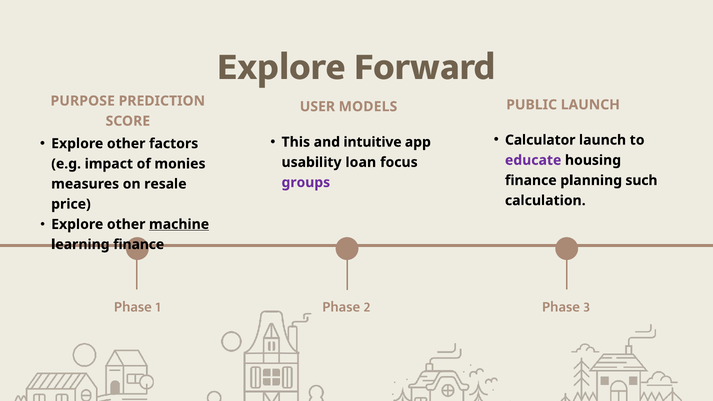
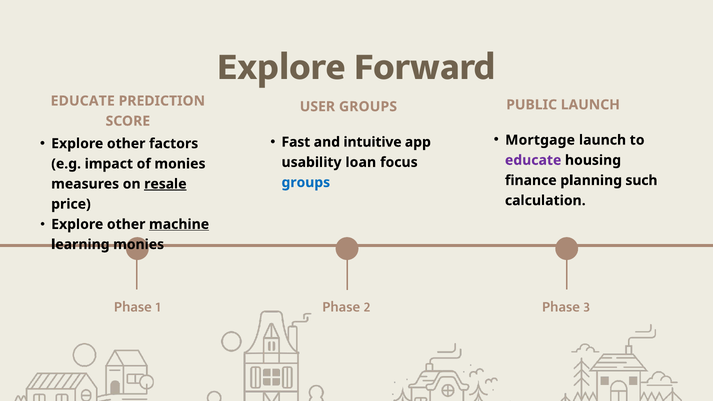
PURPOSE: PURPOSE -> EDUCATE (83, 101)
USER MODELS: MODELS -> GROUPS (368, 107)
Calculator: Calculator -> Mortgage (540, 140)
This: This -> Fast (296, 142)
groups colour: purple -> blue (306, 182)
resale underline: none -> present (165, 184)
learning finance: finance -> monies (139, 244)
